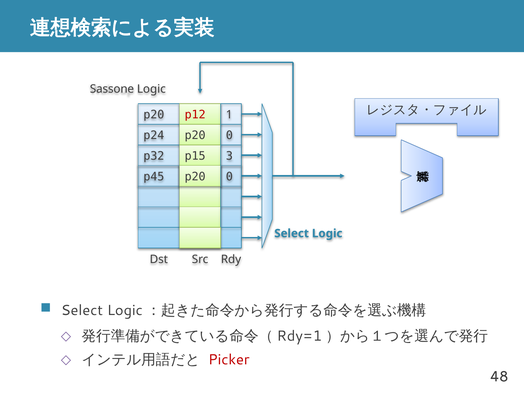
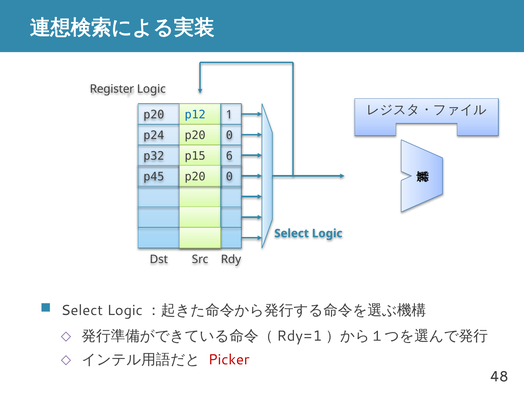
Sassone: Sassone -> Register (112, 89)
p12 colour: red -> blue (195, 115)
3: 3 -> 6 (229, 156)
